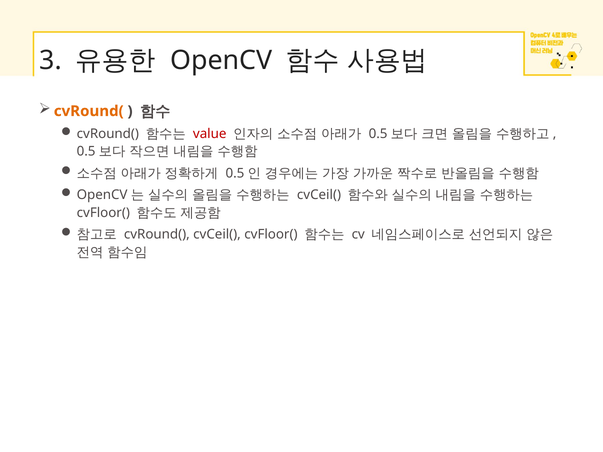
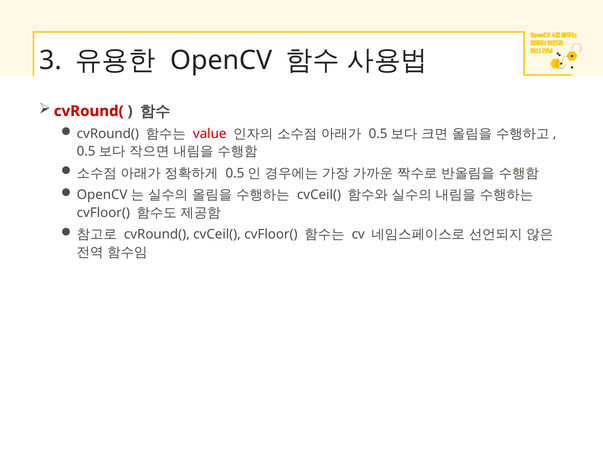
cvRound( colour: orange -> red (89, 111)
